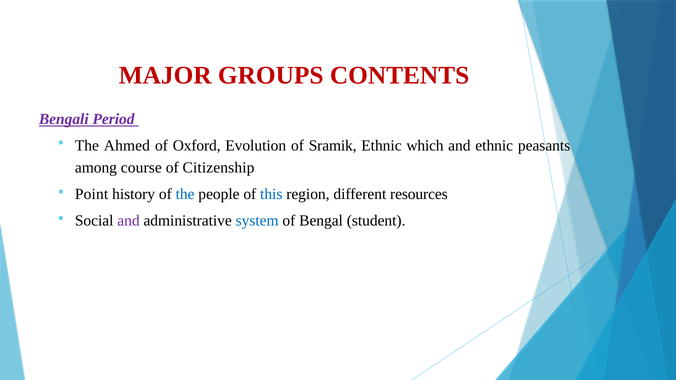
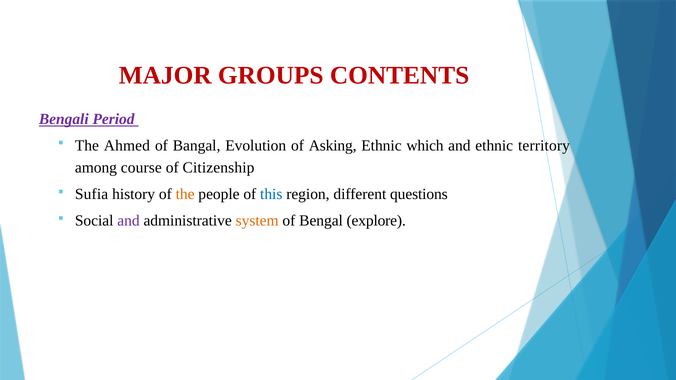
Oxford: Oxford -> Bangal (197, 146)
Sramik: Sramik -> Asking (333, 146)
peasants: peasants -> territory (544, 146)
Point: Point -> Sufia (92, 194)
the colour: blue -> orange (185, 194)
resources: resources -> questions (419, 194)
system colour: blue -> orange (257, 221)
student: student -> explore (376, 221)
